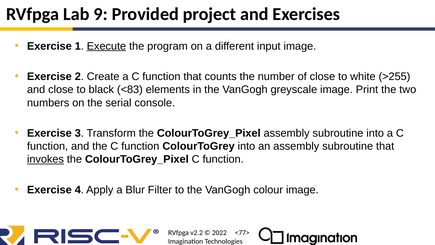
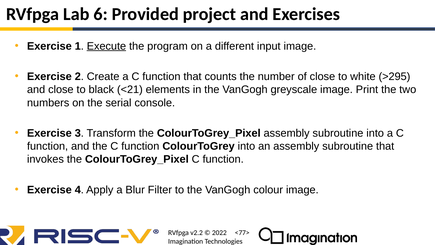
9: 9 -> 6 (101, 14)
>255: >255 -> >295 (394, 77)
<83: <83 -> <21 (130, 90)
invokes underline: present -> none (45, 159)
